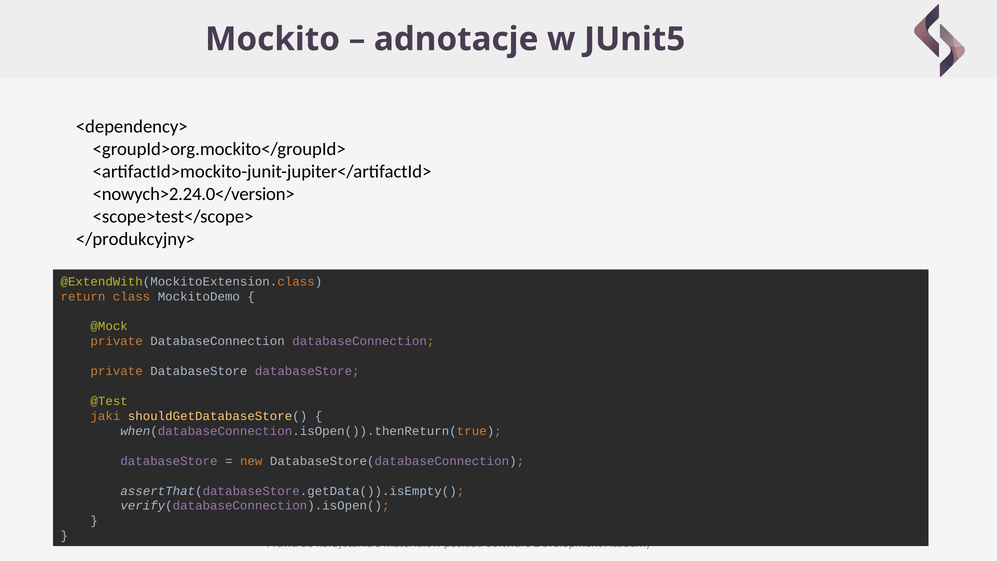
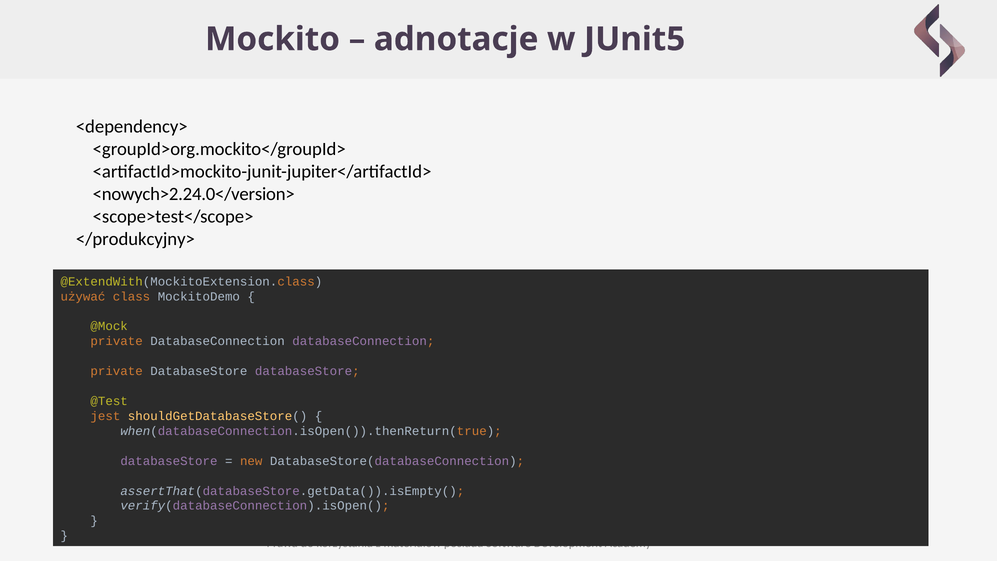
return: return -> używać (83, 296)
jaki: jaki -> jest (105, 416)
